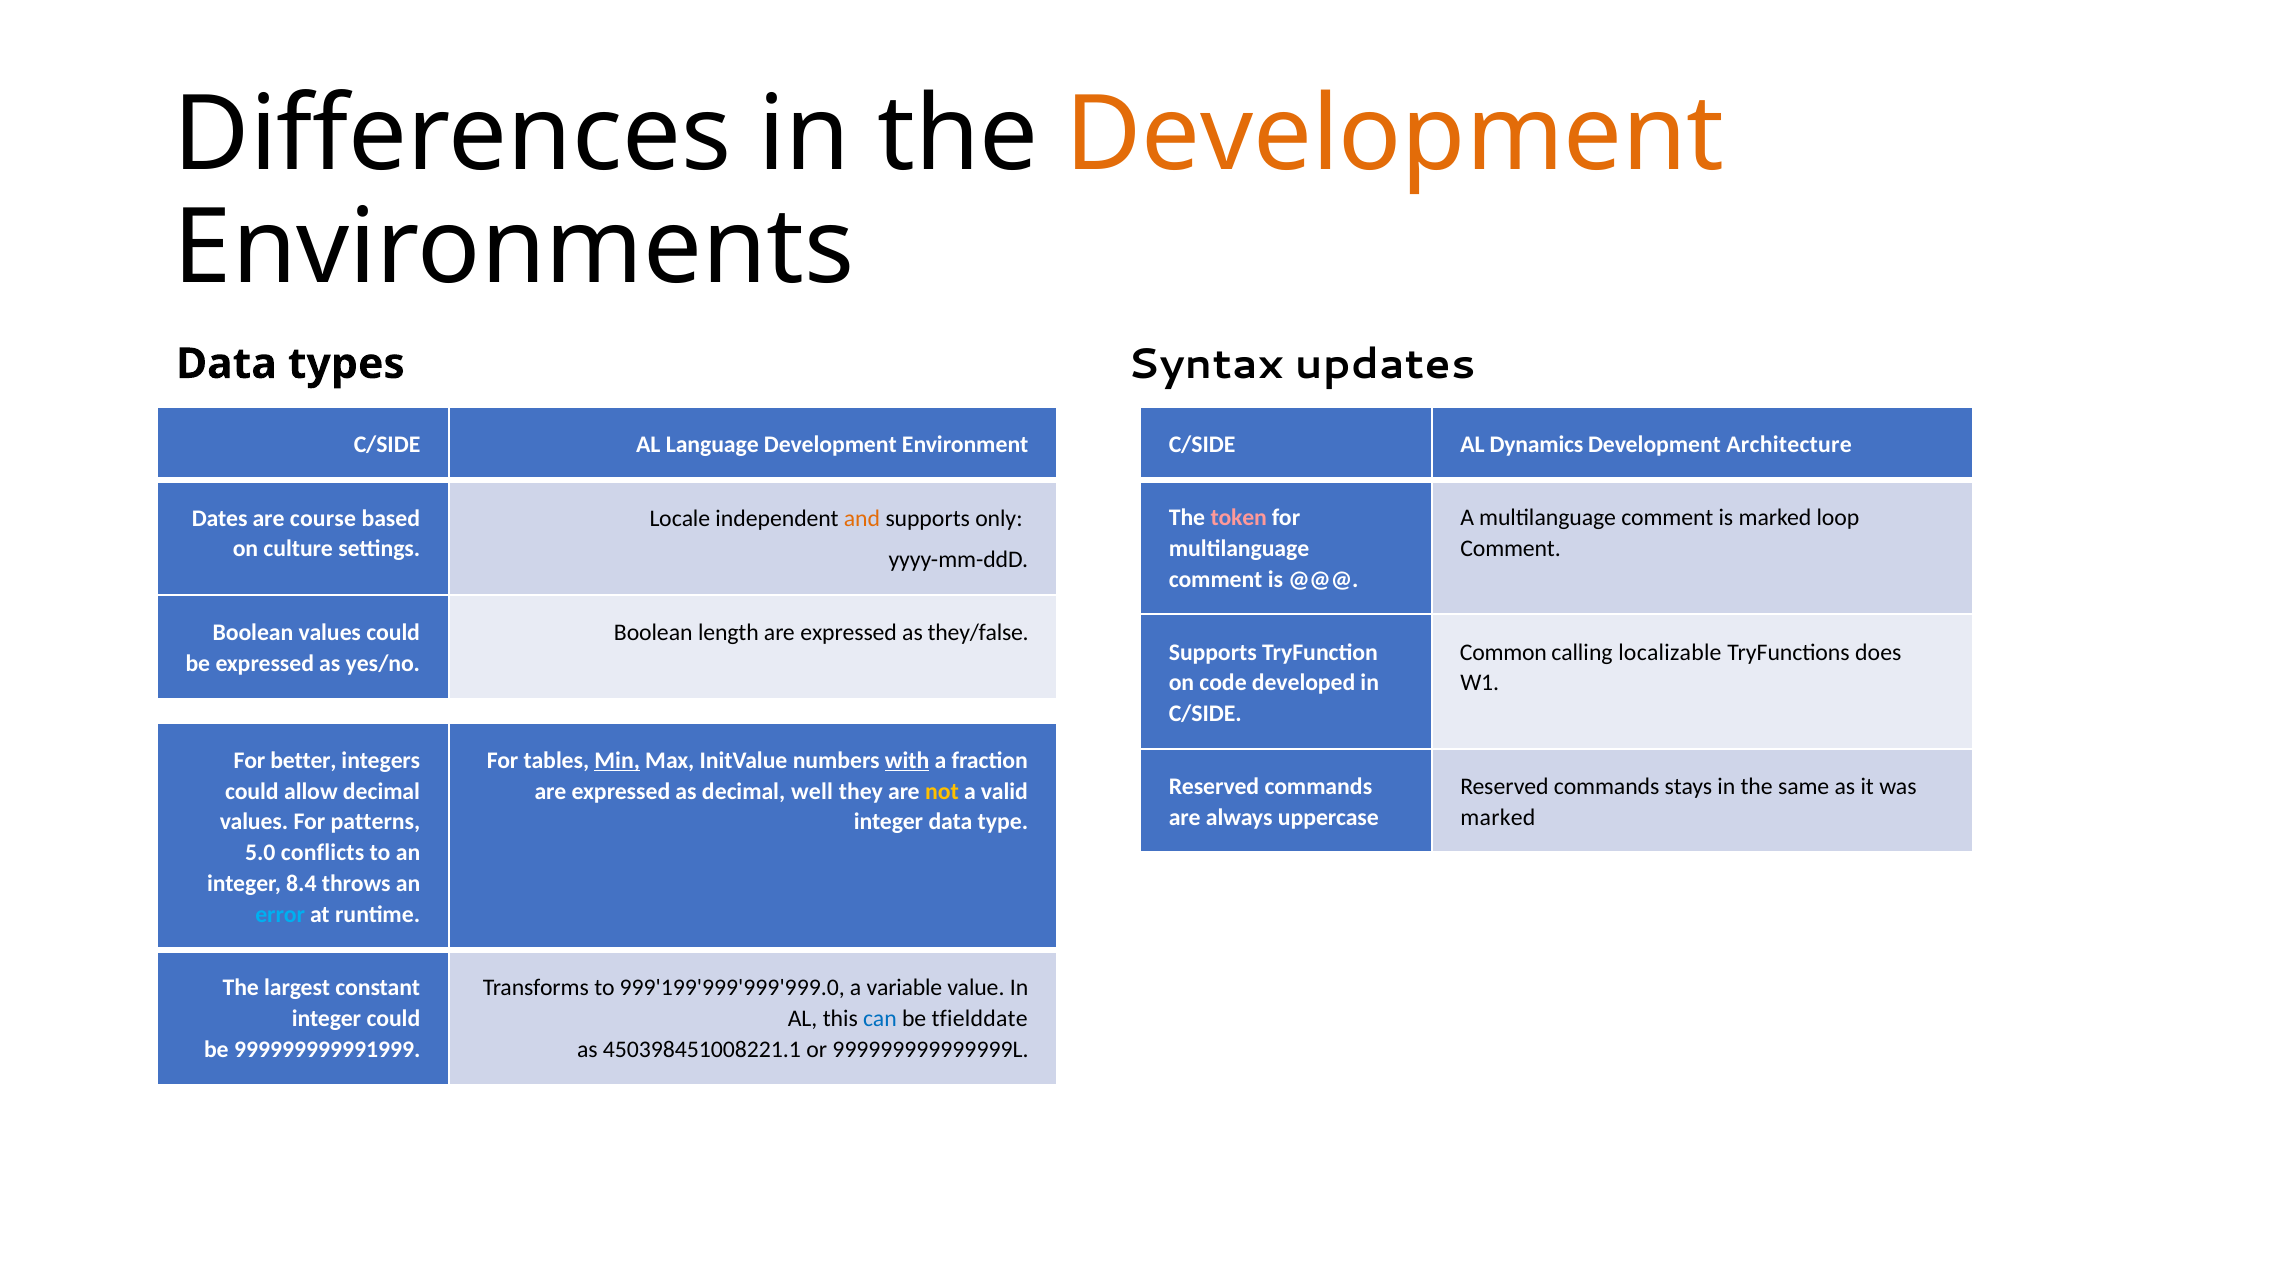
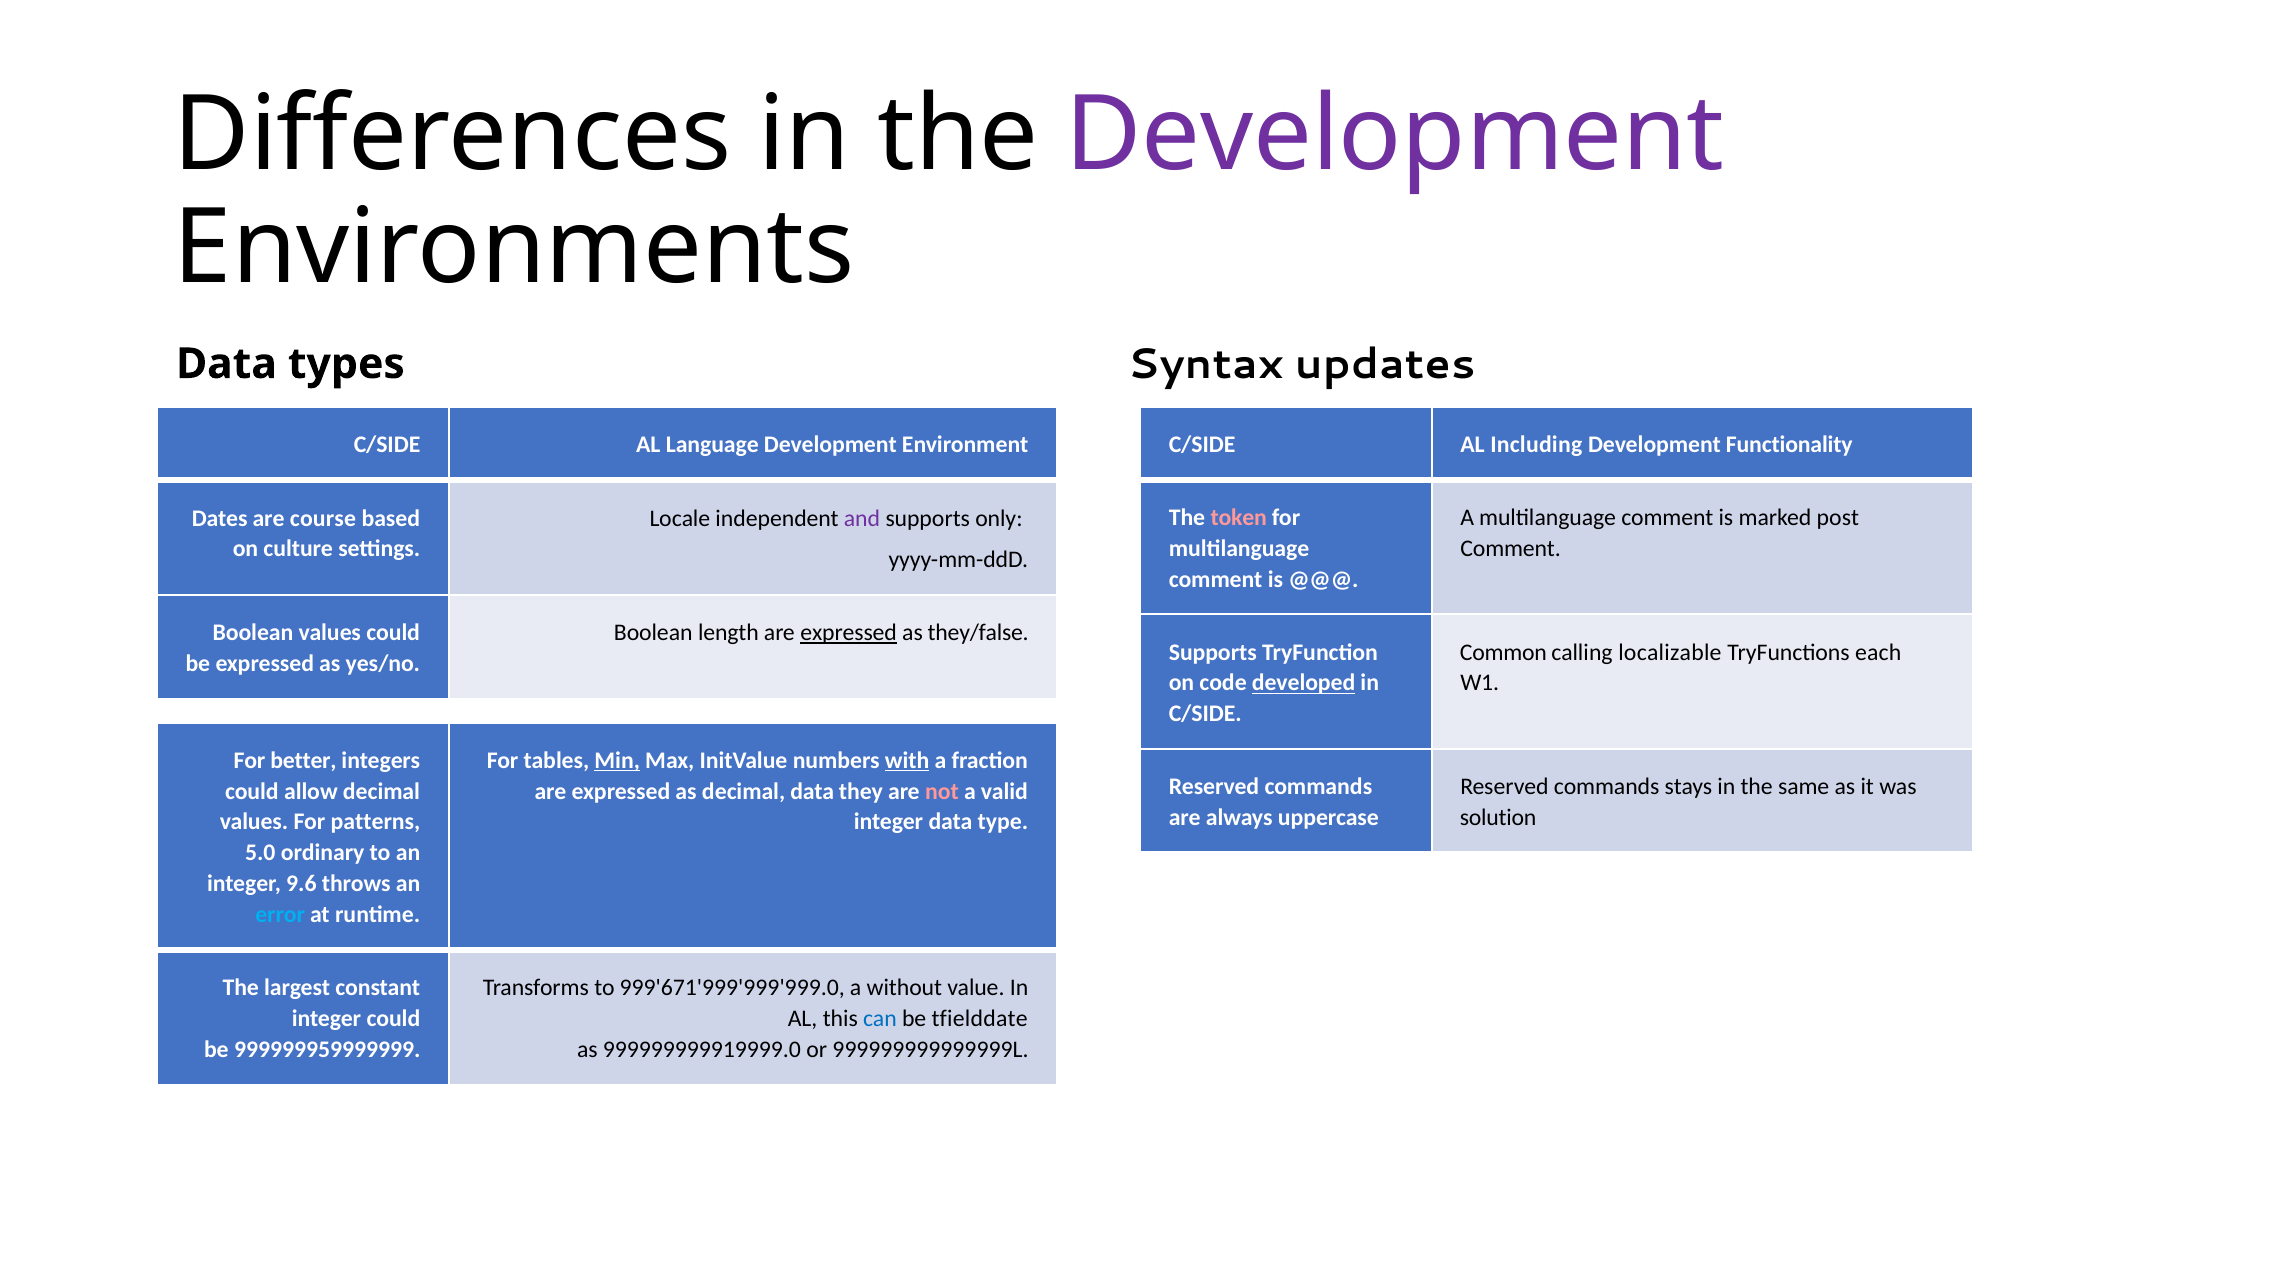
Development colour: orange -> purple (1395, 135)
Dynamics: Dynamics -> Including (1536, 445)
Architecture: Architecture -> Functionality (1789, 445)
loop: loop -> post (1838, 518)
and colour: orange -> purple (862, 518)
expressed underline: none -> present (849, 633)
does: does -> each (1878, 652)
developed underline: none -> present (1304, 683)
decimal well: well -> data (812, 791)
not colour: yellow -> pink (942, 791)
marked: marked -> solution (1498, 817)
conflicts: conflicts -> ordinary (323, 853)
8.4: 8.4 -> 9.6 (301, 884)
999'199'999'999'999.0: 999'199'999'999'999.0 -> 999'671'999'999'999.0 (732, 988)
variable: variable -> without (904, 988)
999999999991999: 999999999991999 -> 999999959999999 (327, 1050)
450398451008221.1: 450398451008221.1 -> 999999999919999.0 (702, 1050)
